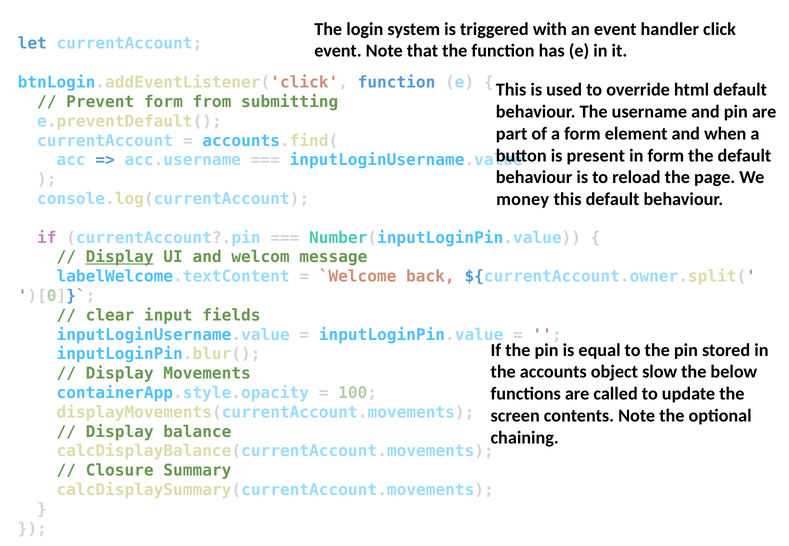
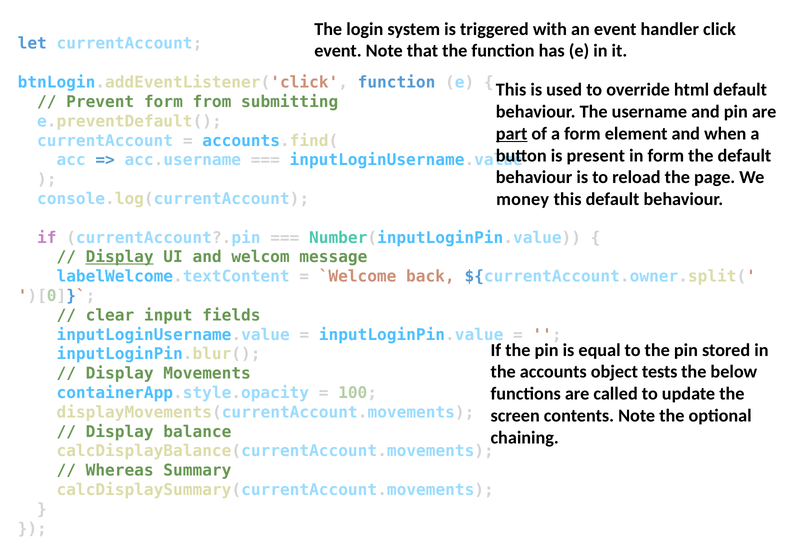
part underline: none -> present (512, 134)
slow: slow -> tests (660, 372)
Closure: Closure -> Whereas (120, 471)
